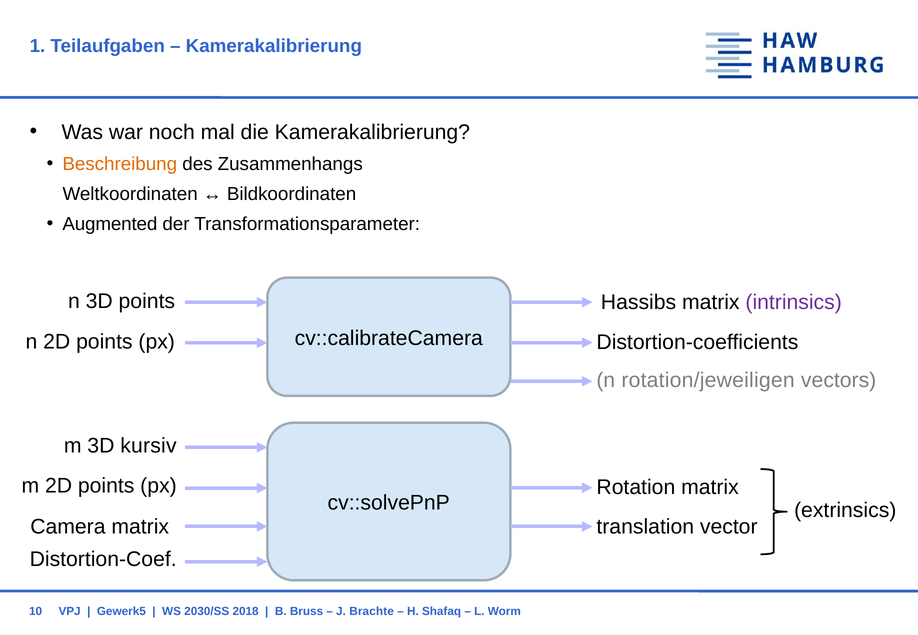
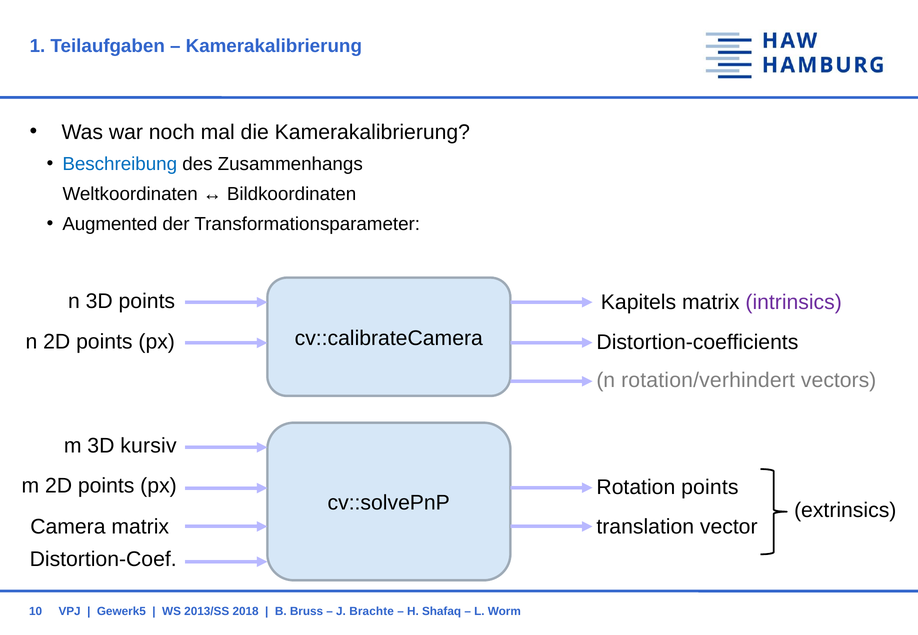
Beschreibung colour: orange -> blue (120, 164)
Hassibs: Hassibs -> Kapitels (639, 303)
rotation/jeweiligen: rotation/jeweiligen -> rotation/verhindert (708, 380)
Rotation matrix: matrix -> points (710, 488)
2030/SS: 2030/SS -> 2013/SS (207, 612)
